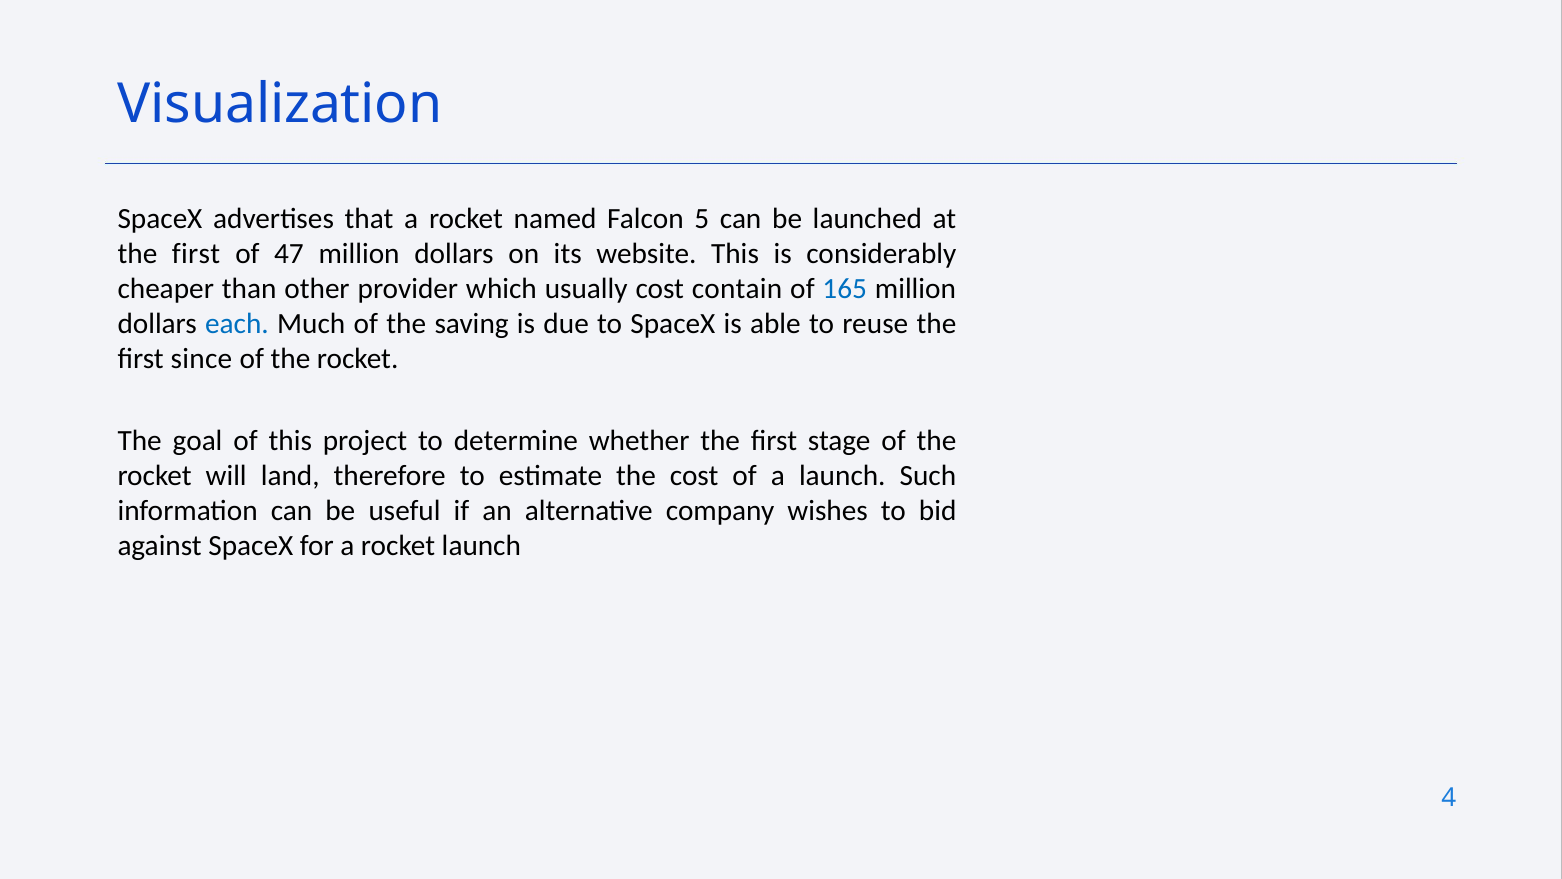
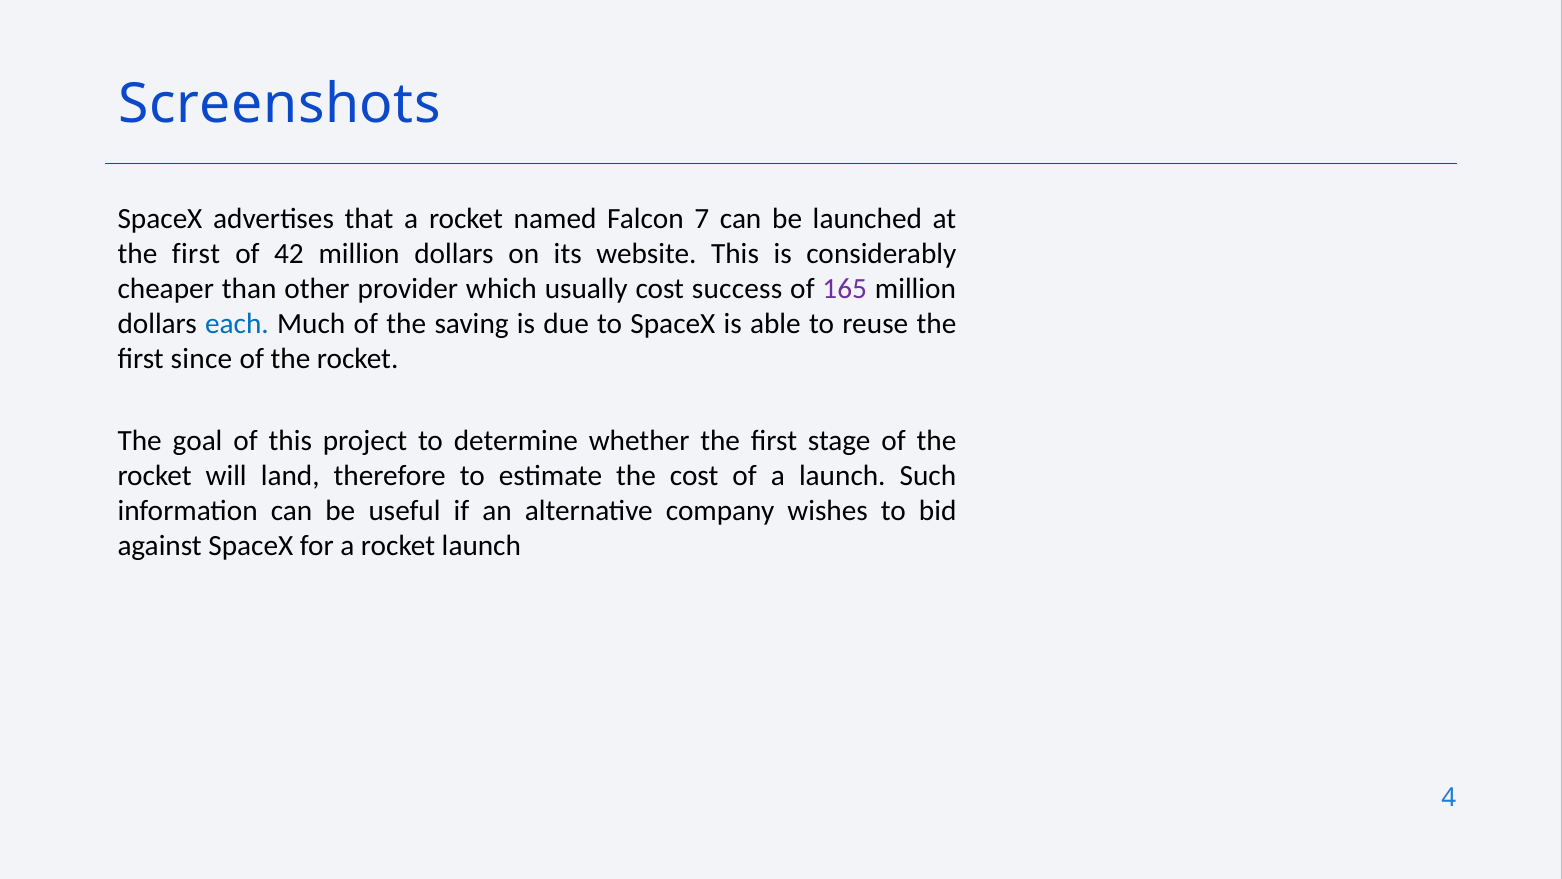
Visualization: Visualization -> Screenshots (280, 104)
5: 5 -> 7 (702, 219)
47: 47 -> 42 (289, 254)
contain: contain -> success (737, 289)
165 colour: blue -> purple (845, 289)
